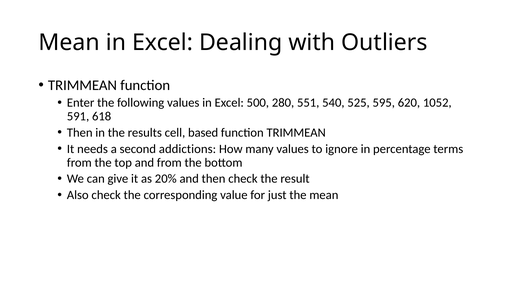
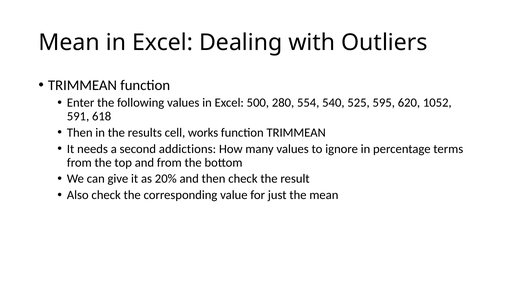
551: 551 -> 554 (308, 103)
based: based -> works (203, 133)
